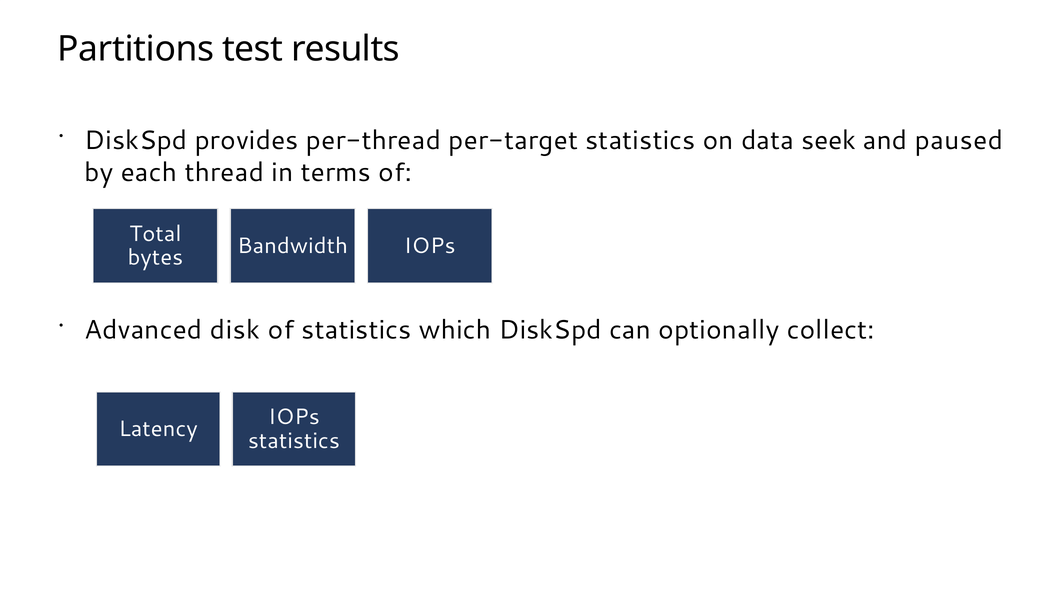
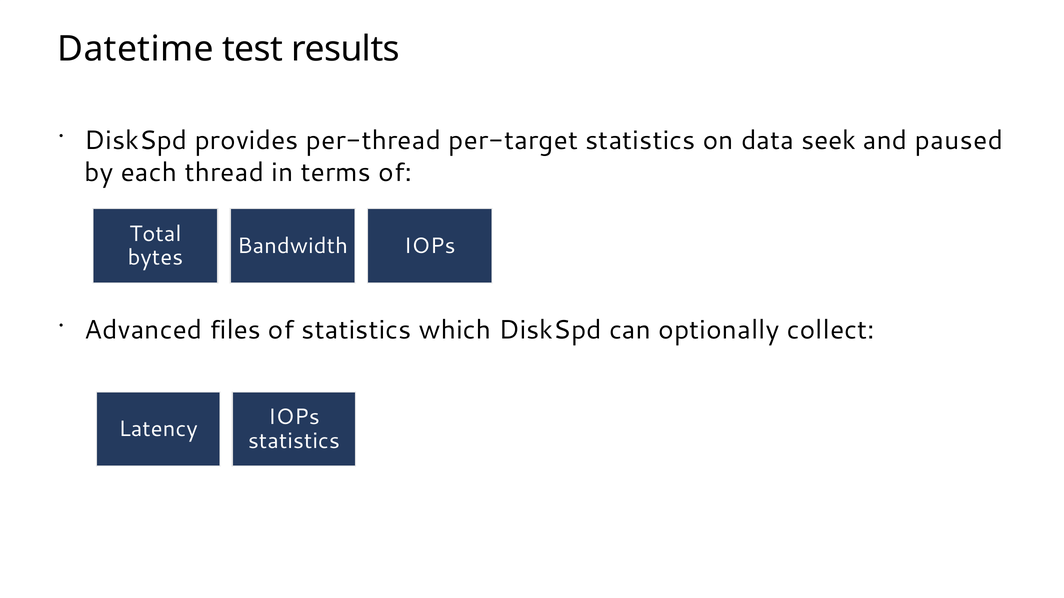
Partitions: Partitions -> Datetime (135, 49)
disk: disk -> files (235, 330)
